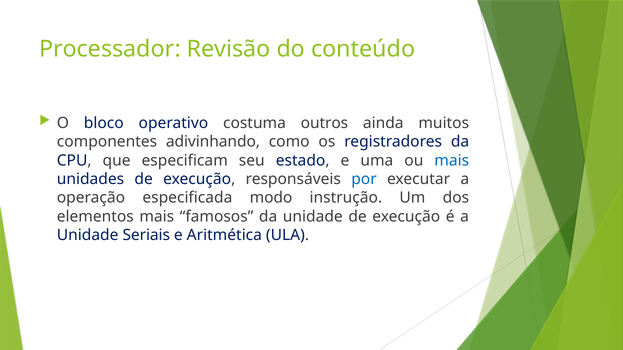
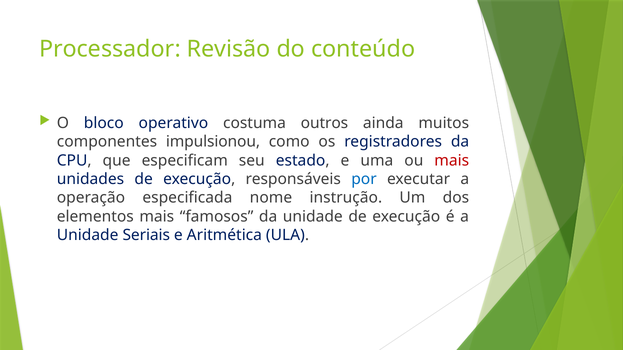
adivinhando: adivinhando -> impulsionou (213, 142)
mais colour: blue -> red (452, 161)
modo: modo -> nome (271, 198)
